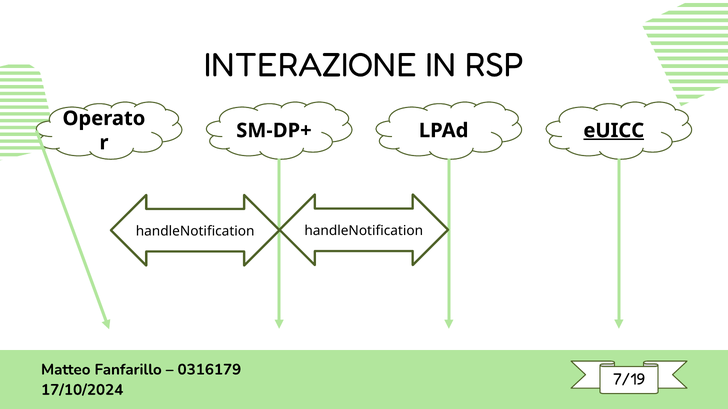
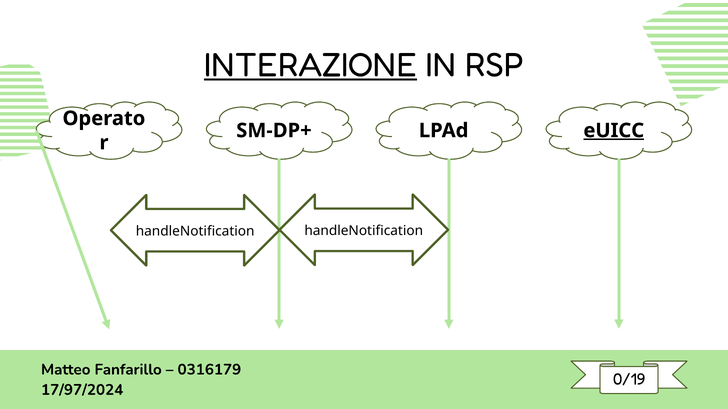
INTERAZIONE underline: none -> present (311, 65)
7/19: 7/19 -> 0/19 (629, 380)
17/10/2024: 17/10/2024 -> 17/97/2024 (82, 390)
